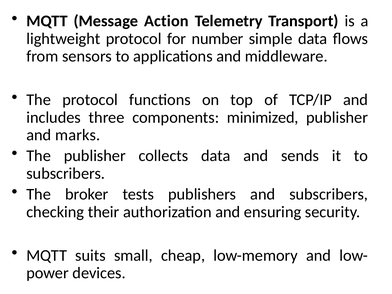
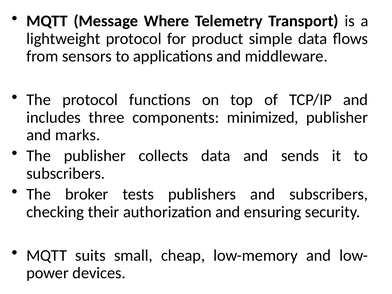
Action: Action -> Where (167, 21)
number: number -> product (218, 39)
